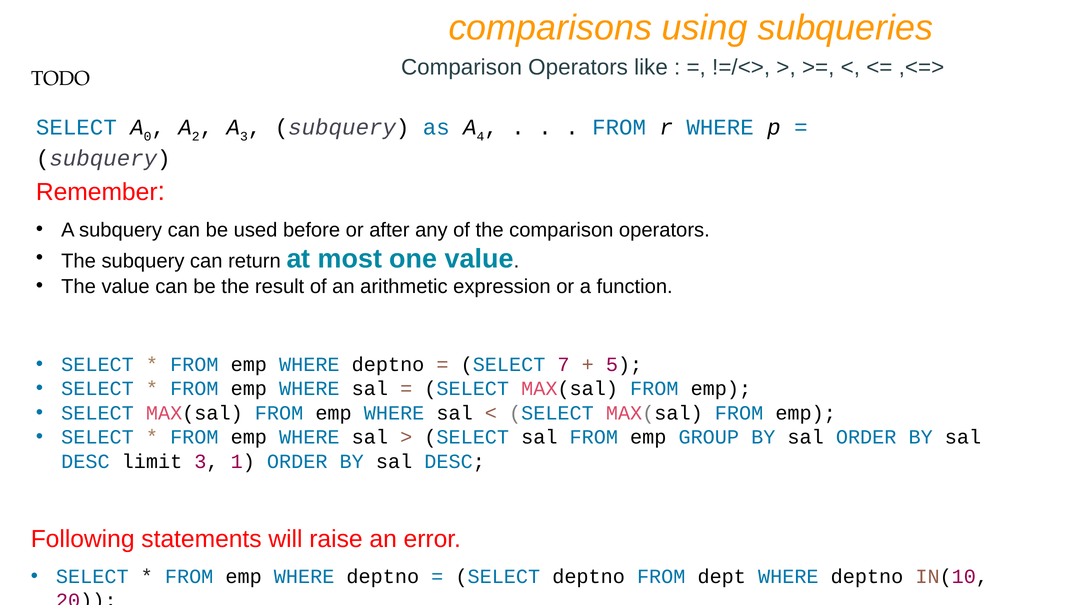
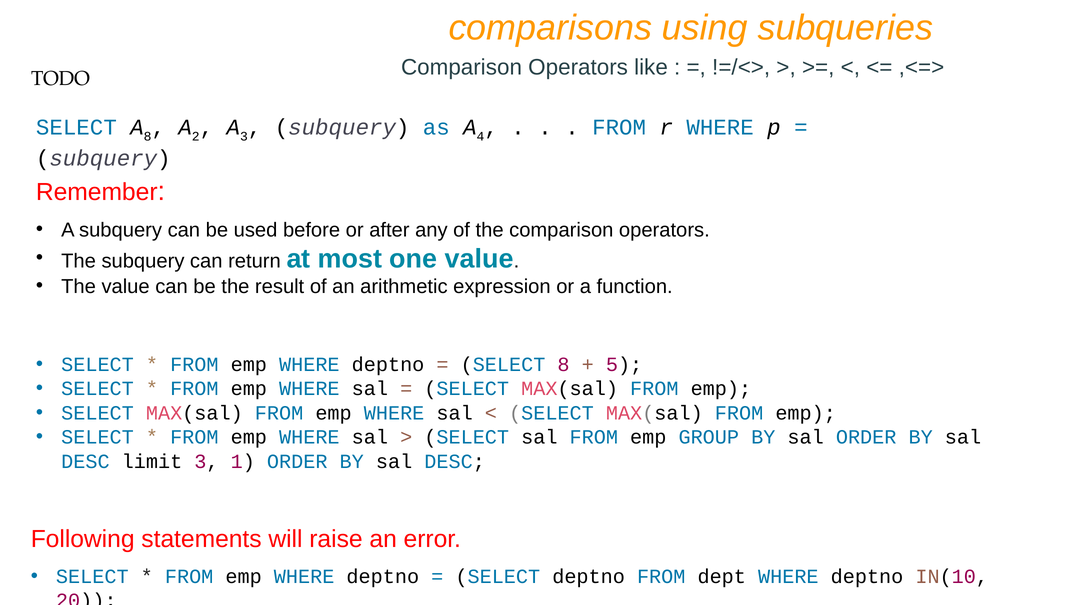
A 0: 0 -> 8 (148, 136)
SELECT 7: 7 -> 8 (564, 365)
